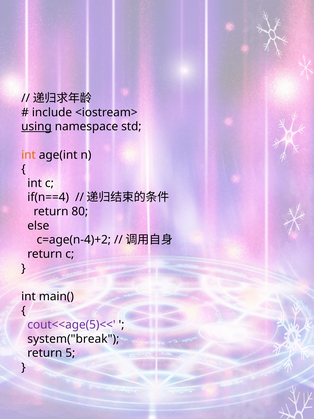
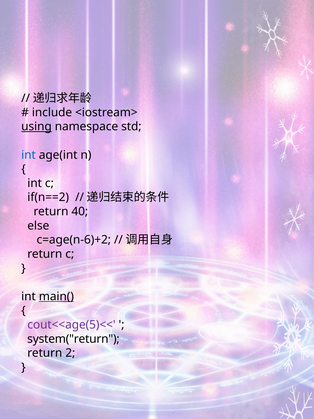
int colour: orange -> blue (29, 155)
if(n==4: if(n==4 -> if(n==2 (48, 197)
80: 80 -> 40 (80, 211)
c=age(n-4)+2: c=age(n-4)+2 -> c=age(n-6)+2 (74, 240)
main( underline: none -> present (56, 296)
system("break: system("break -> system("return (73, 339)
5: 5 -> 2 (70, 353)
